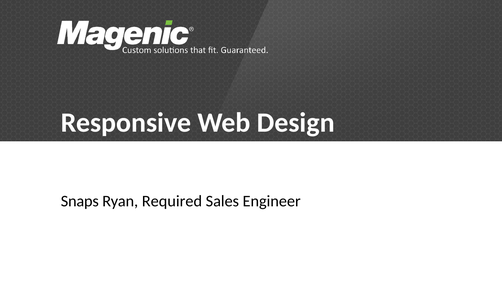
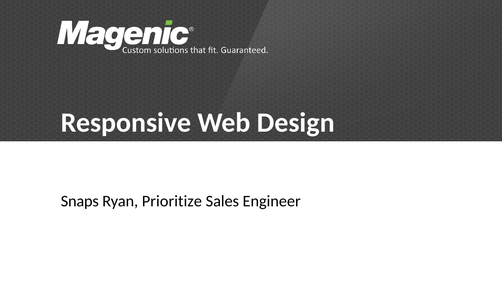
Required: Required -> Prioritize (172, 201)
